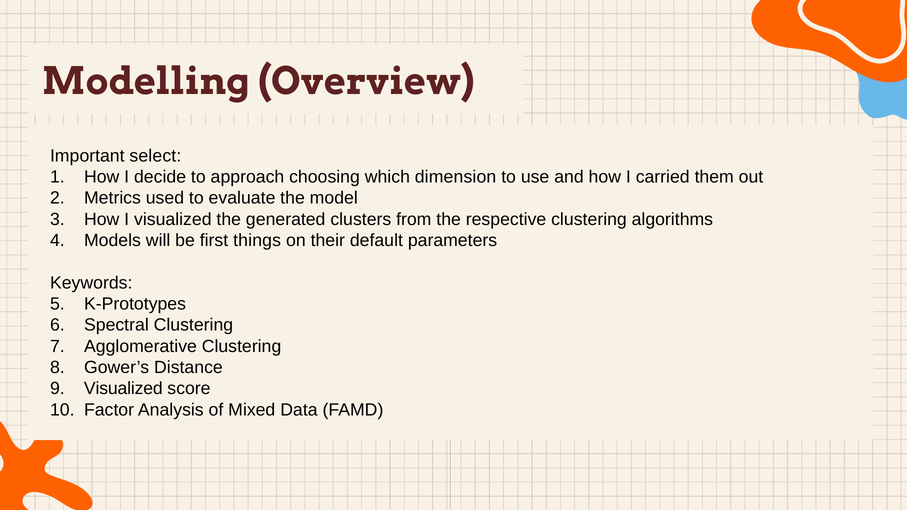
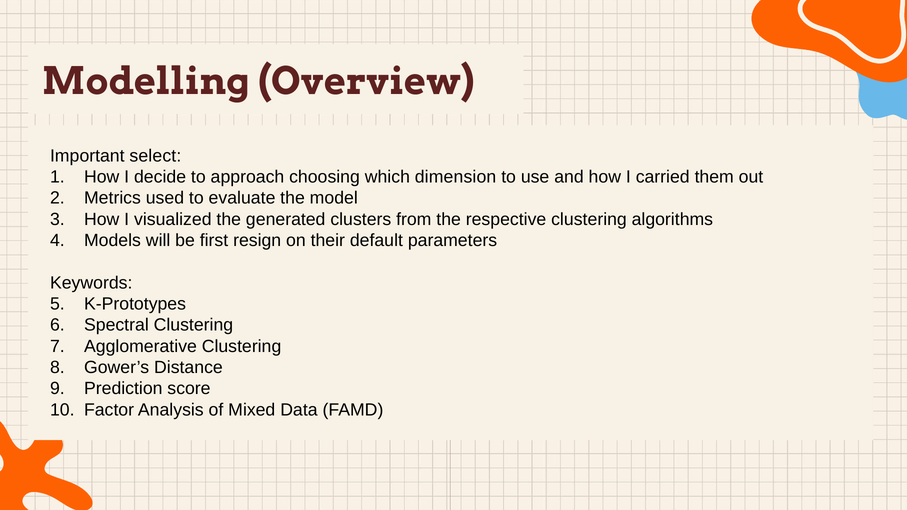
things: things -> resign (257, 241)
Visualized: Visualized -> Prediction (123, 389)
